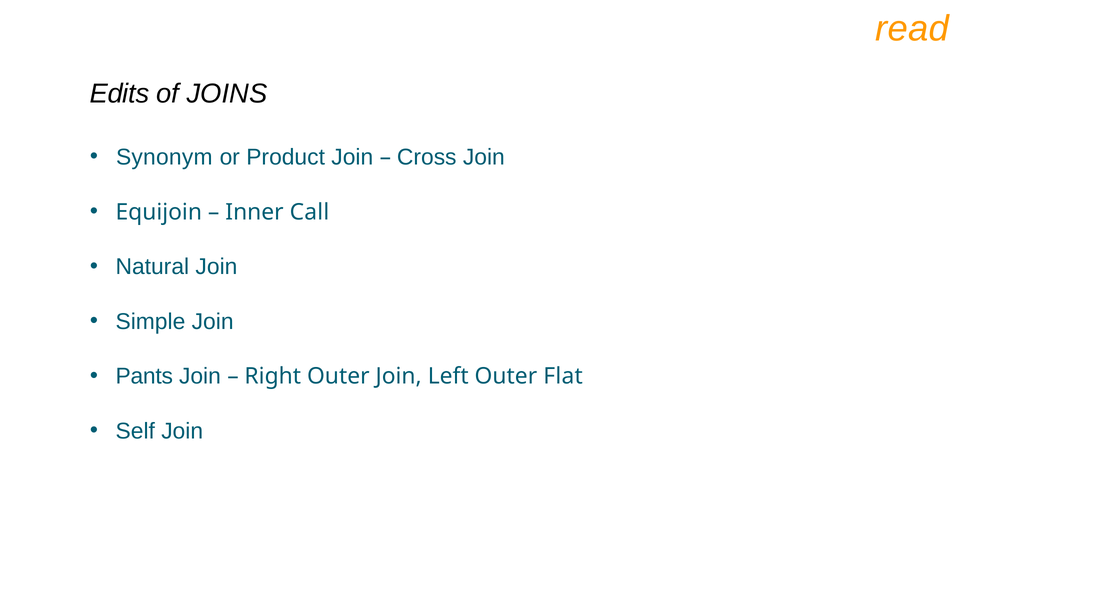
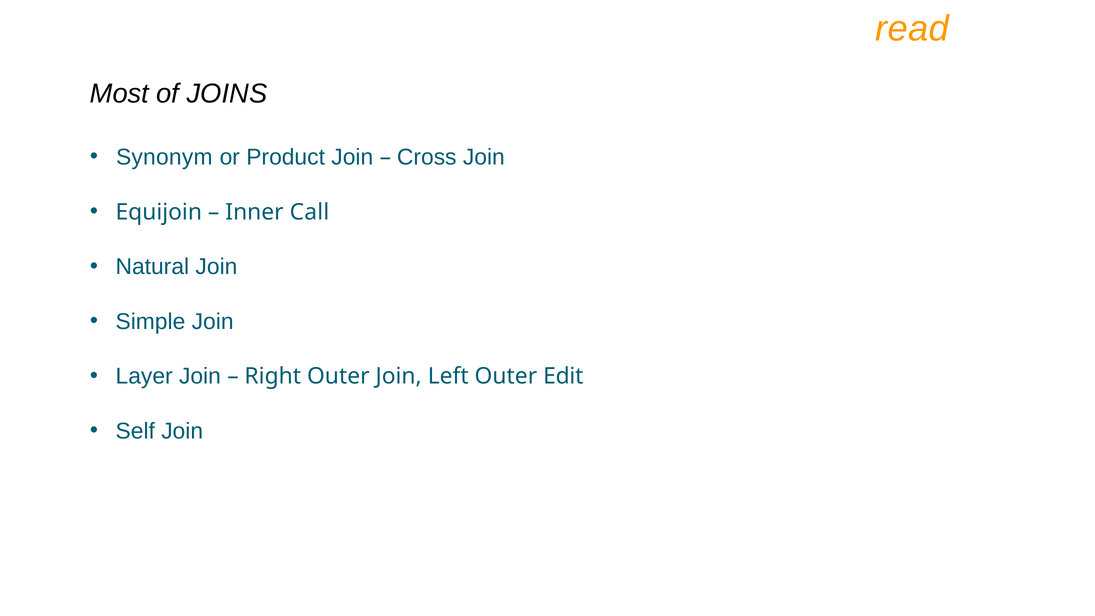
Edits: Edits -> Most (119, 94)
Pants: Pants -> Layer (144, 376)
Flat: Flat -> Edit (563, 376)
